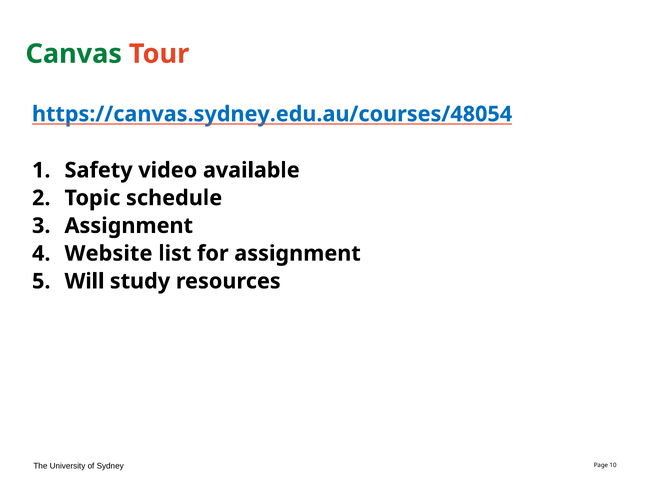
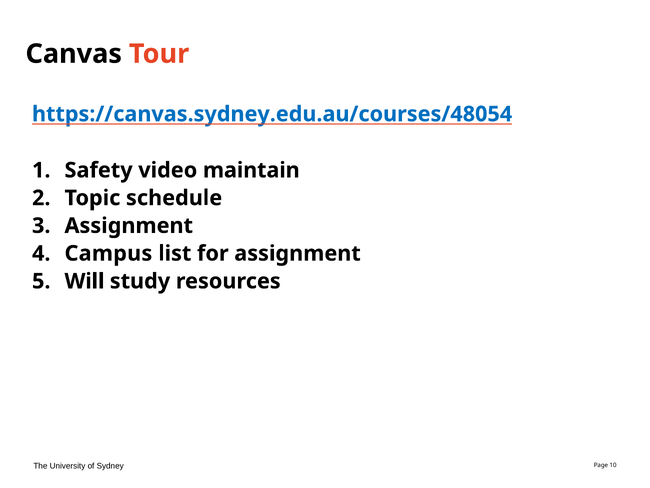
Canvas colour: green -> black (74, 54)
available: available -> maintain (251, 170)
Website: Website -> Campus (108, 253)
